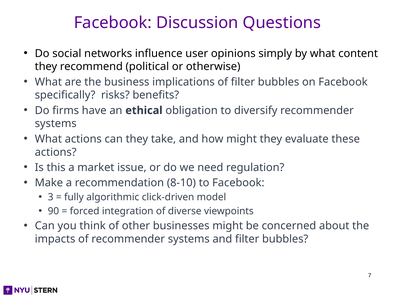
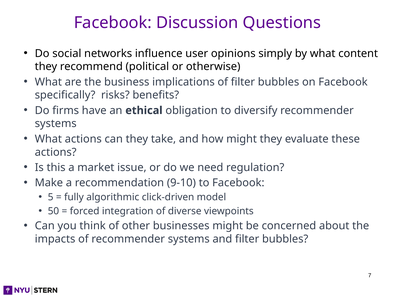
8-10: 8-10 -> 9-10 (181, 183)
3: 3 -> 5 (51, 197)
90: 90 -> 50 (53, 211)
